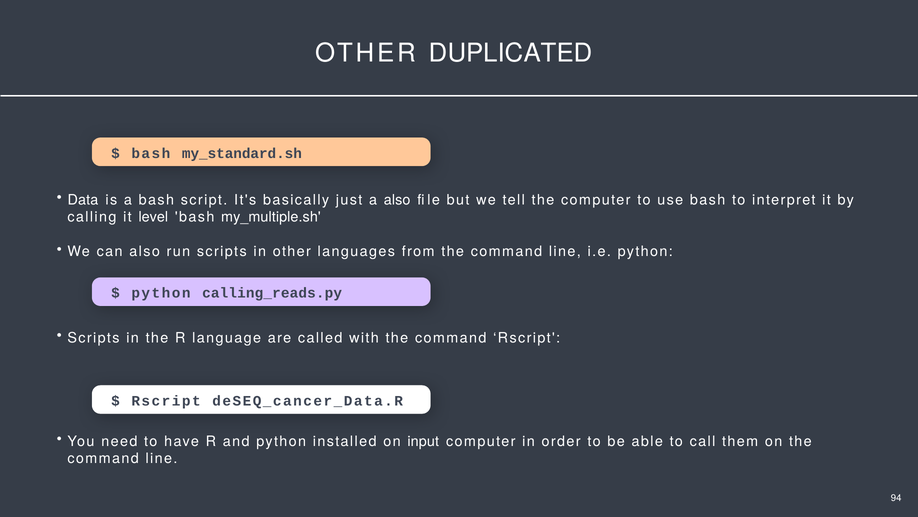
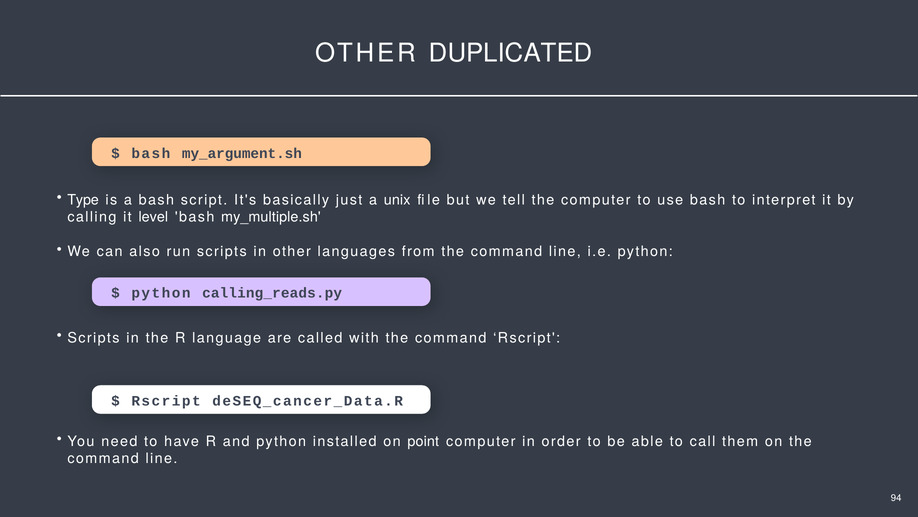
my_standard.sh: my_standard.sh -> my_argument.sh (242, 153)
Data: Data -> Type (83, 200)
a also: also -> unix (397, 200)
input: input -> point (423, 441)
